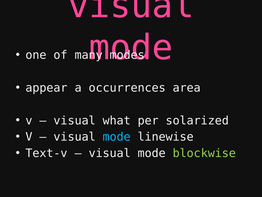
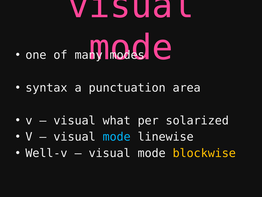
appear: appear -> syntax (47, 88)
occurrences: occurrences -> punctuation (127, 88)
Text-v: Text-v -> Well-v (47, 153)
blockwise colour: light green -> yellow (204, 153)
